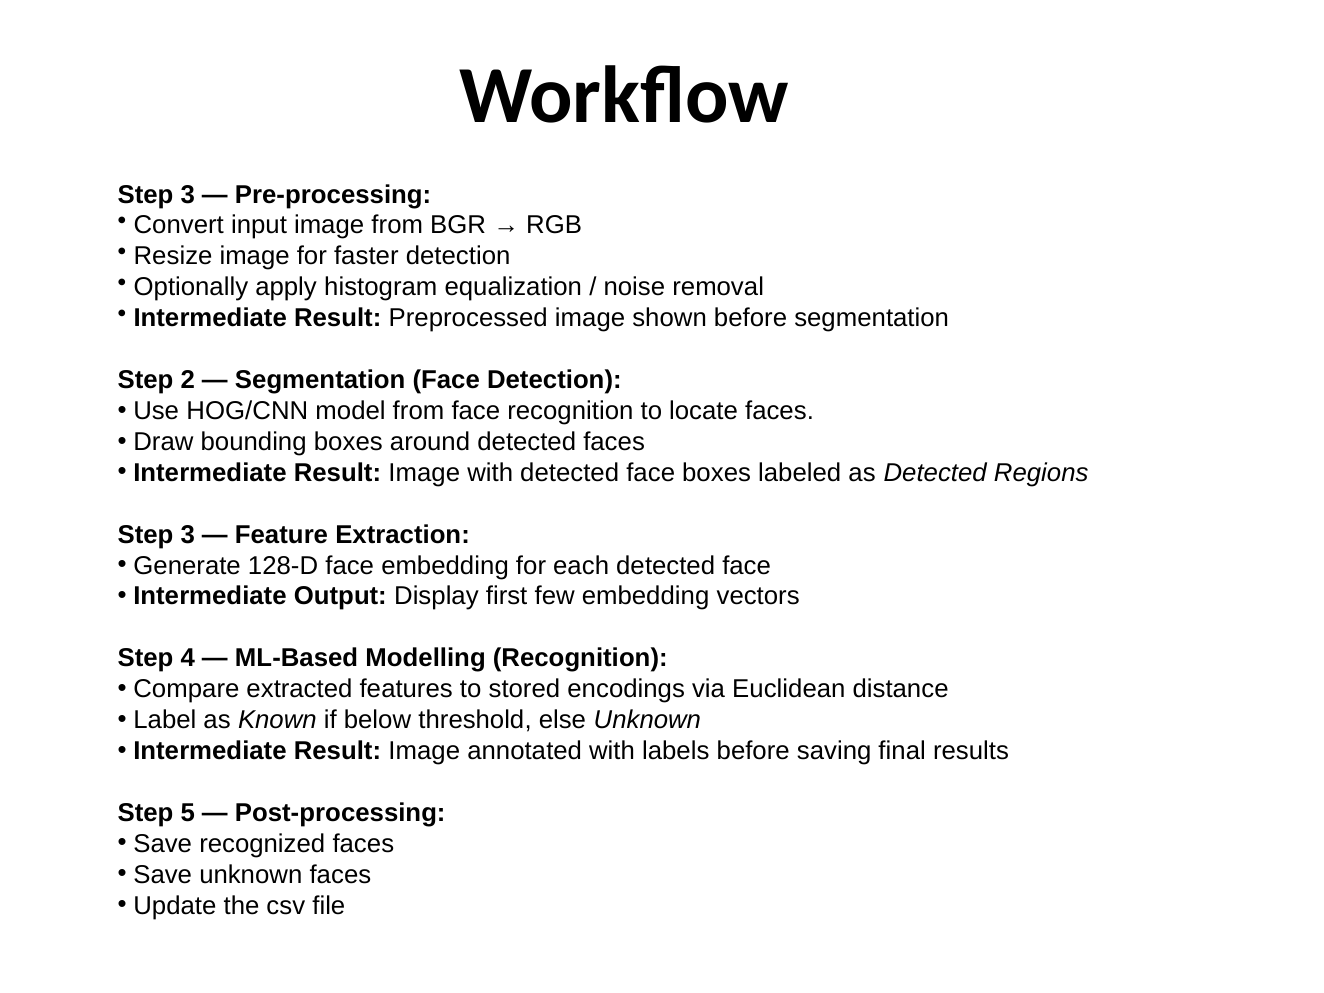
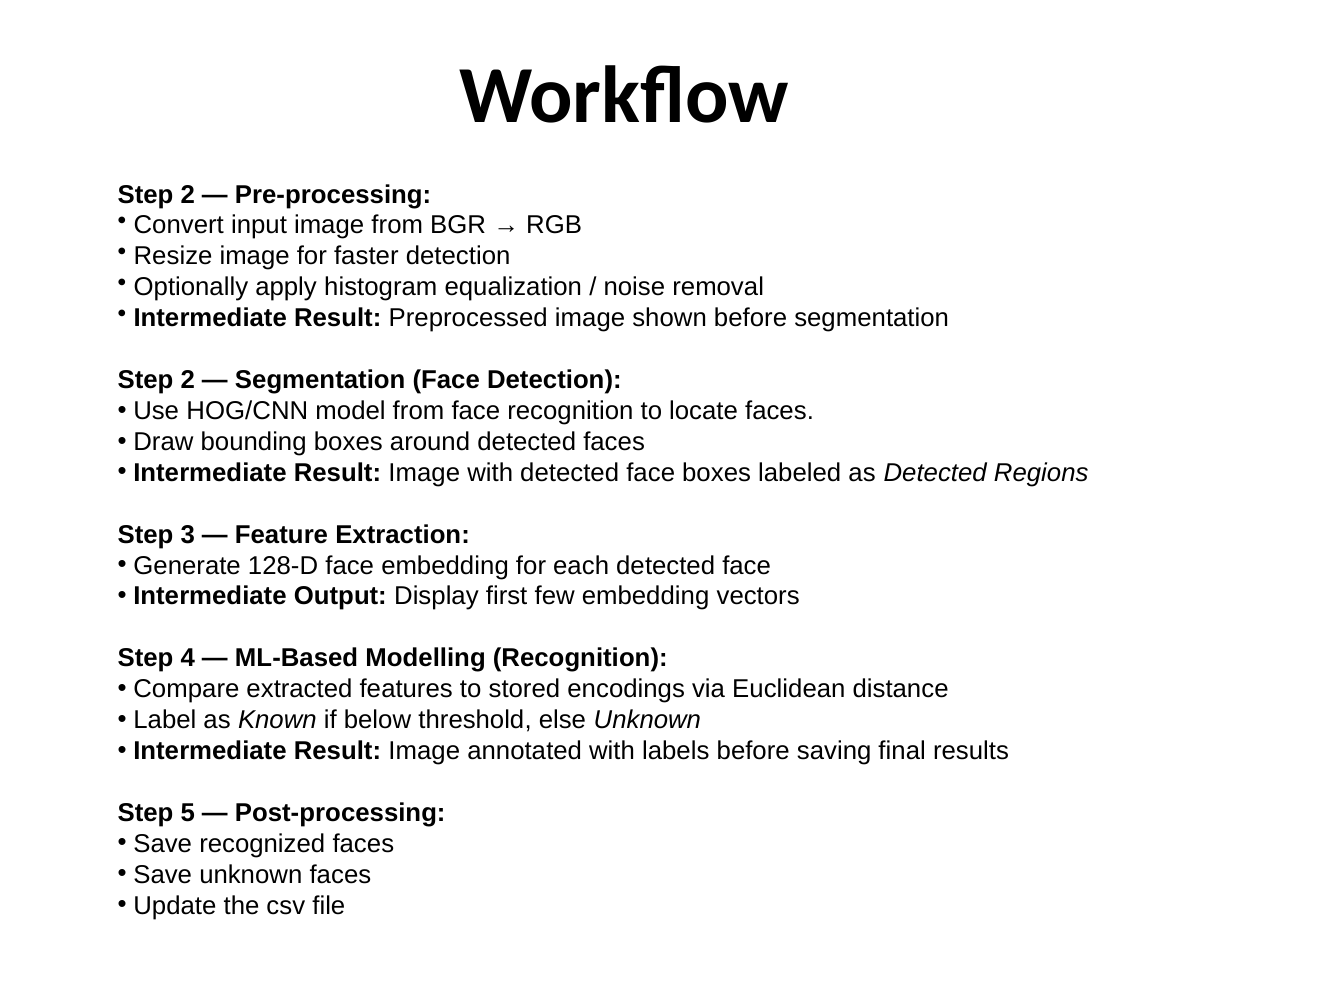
3: 3 -> 2 (188, 195)
